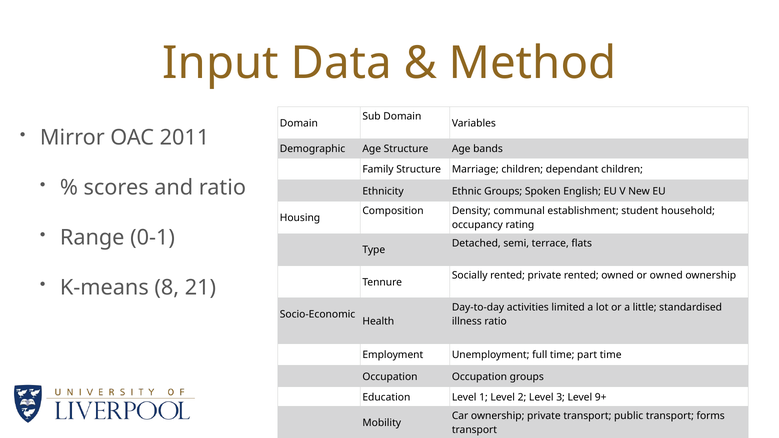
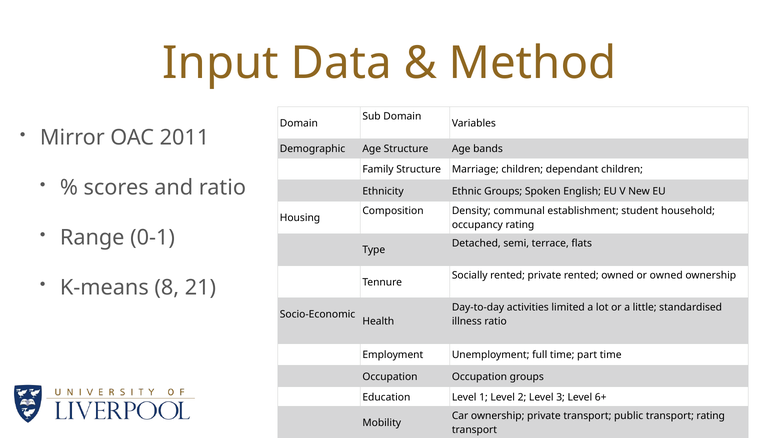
9+: 9+ -> 6+ (601, 397)
transport forms: forms -> rating (711, 416)
